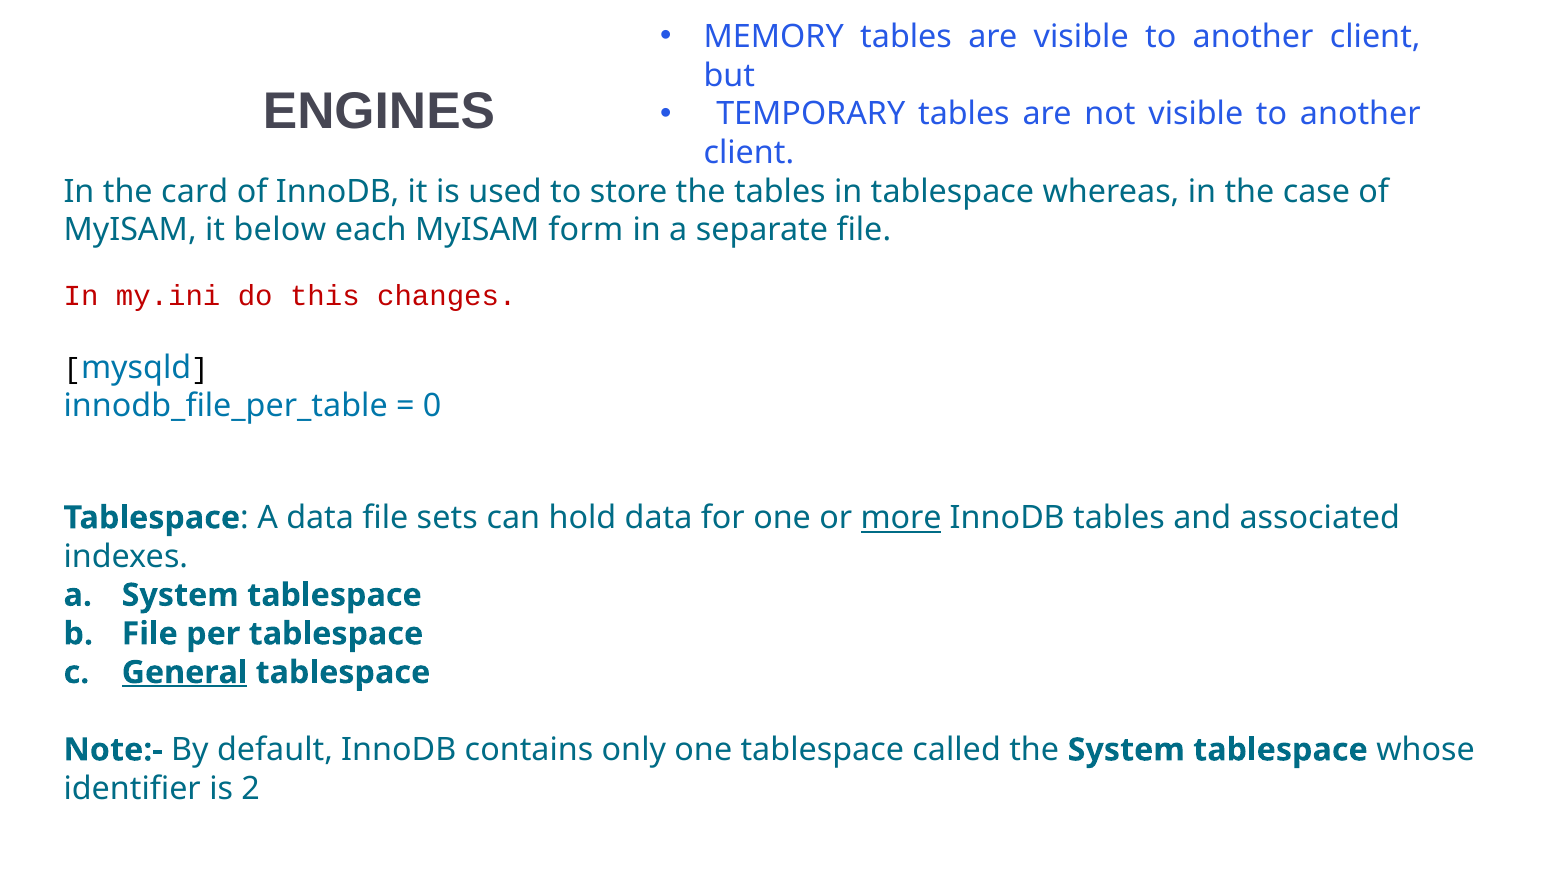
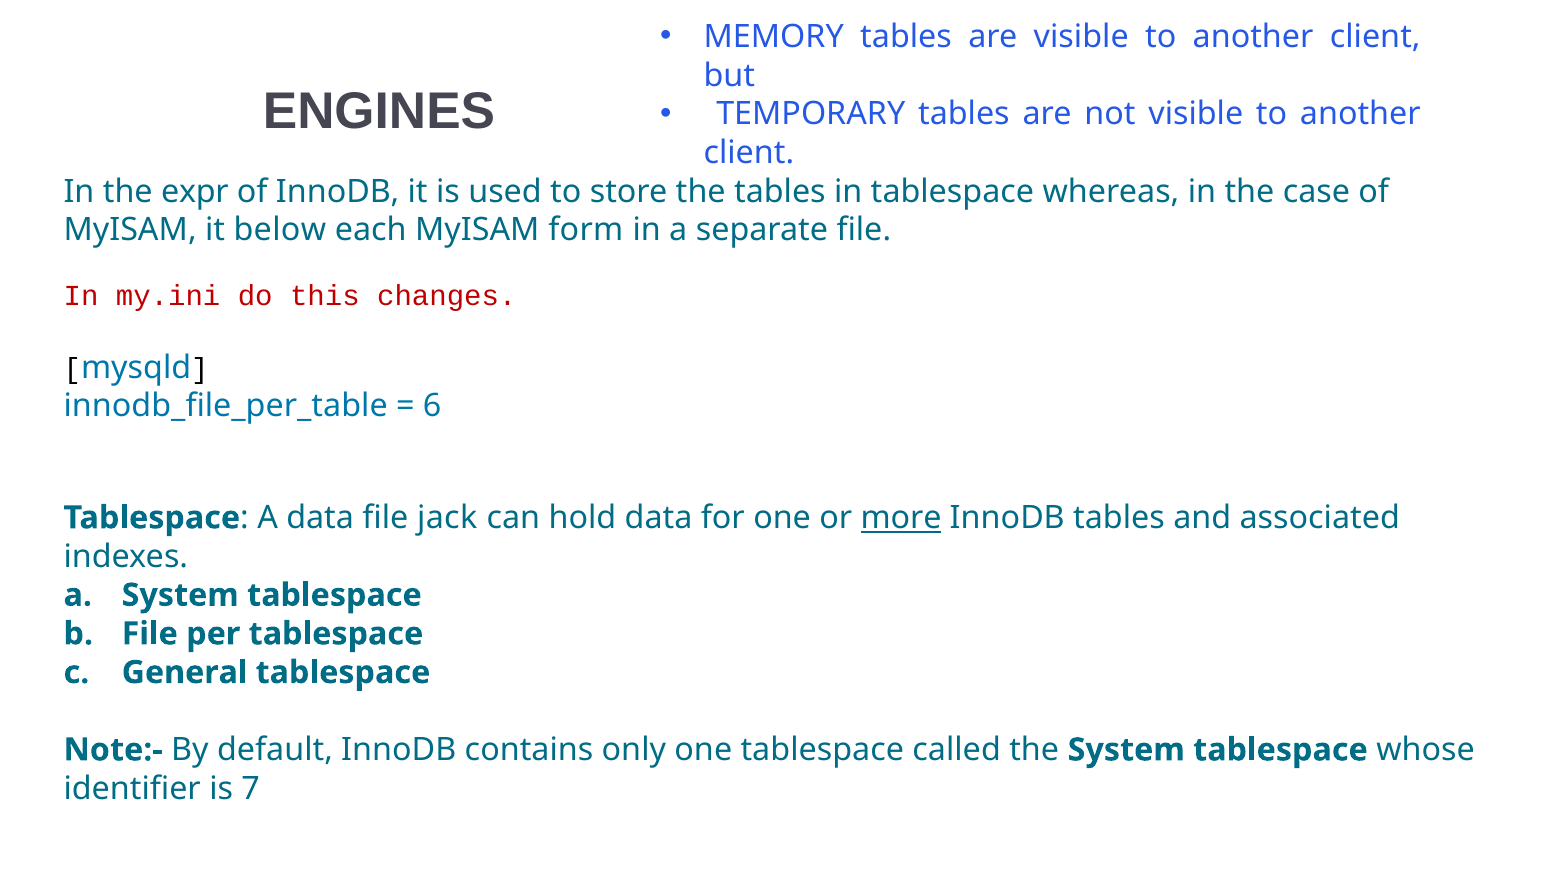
card: card -> expr (195, 192)
0: 0 -> 6 (432, 407)
sets: sets -> jack (447, 518)
General underline: present -> none (185, 673)
2: 2 -> 7 (251, 789)
